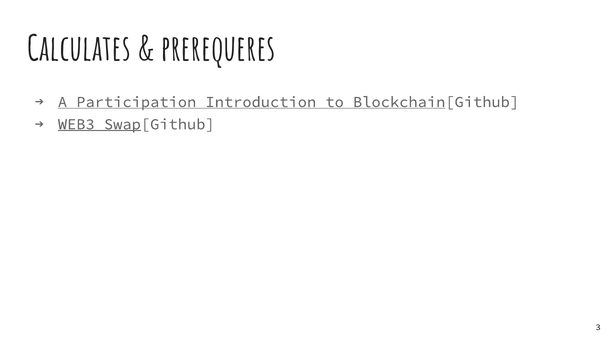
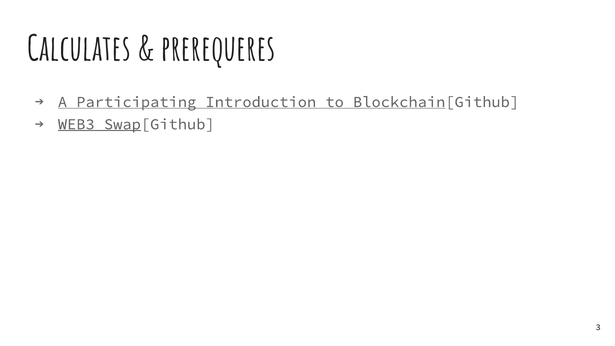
Participation: Participation -> Participating (136, 102)
